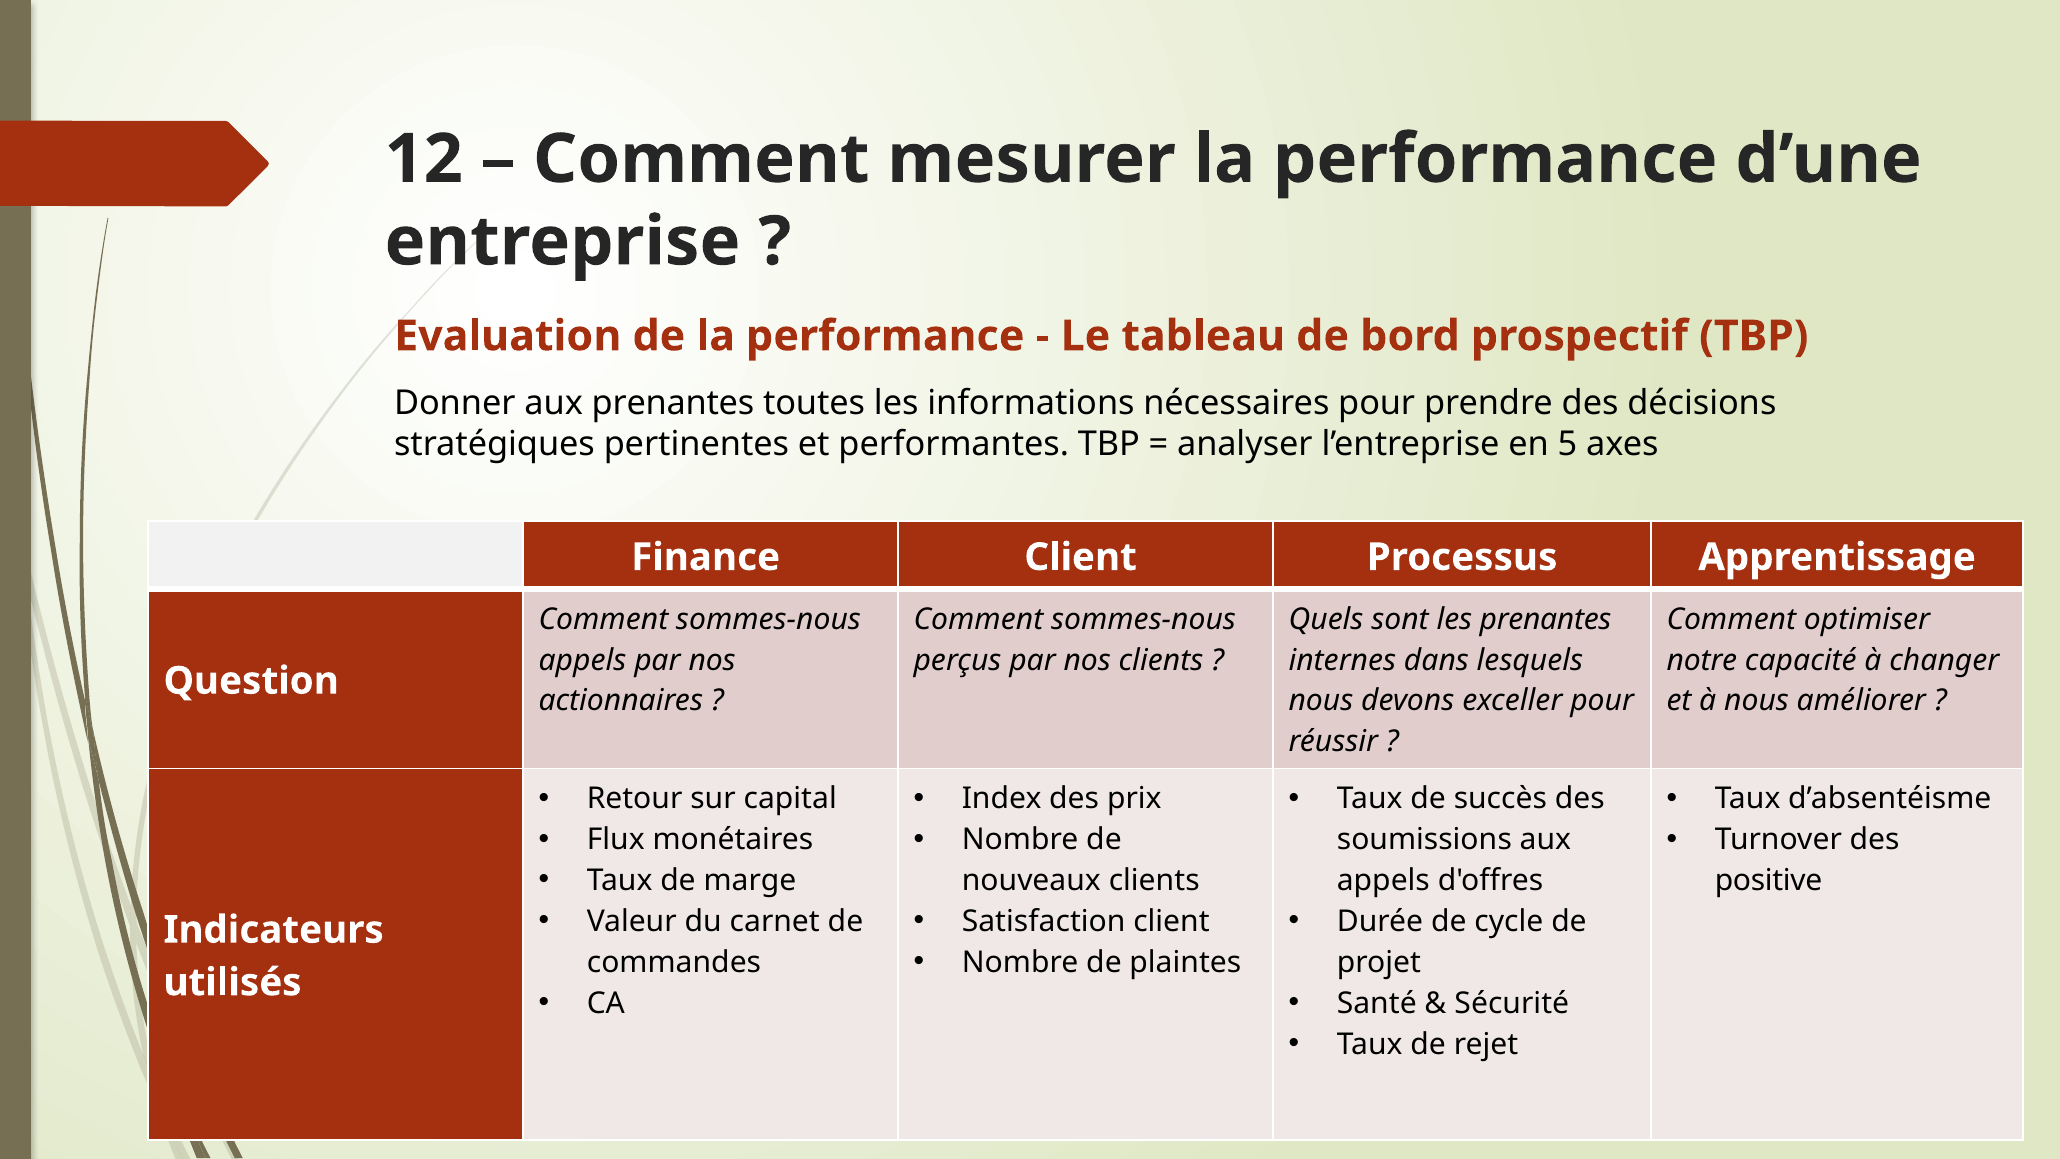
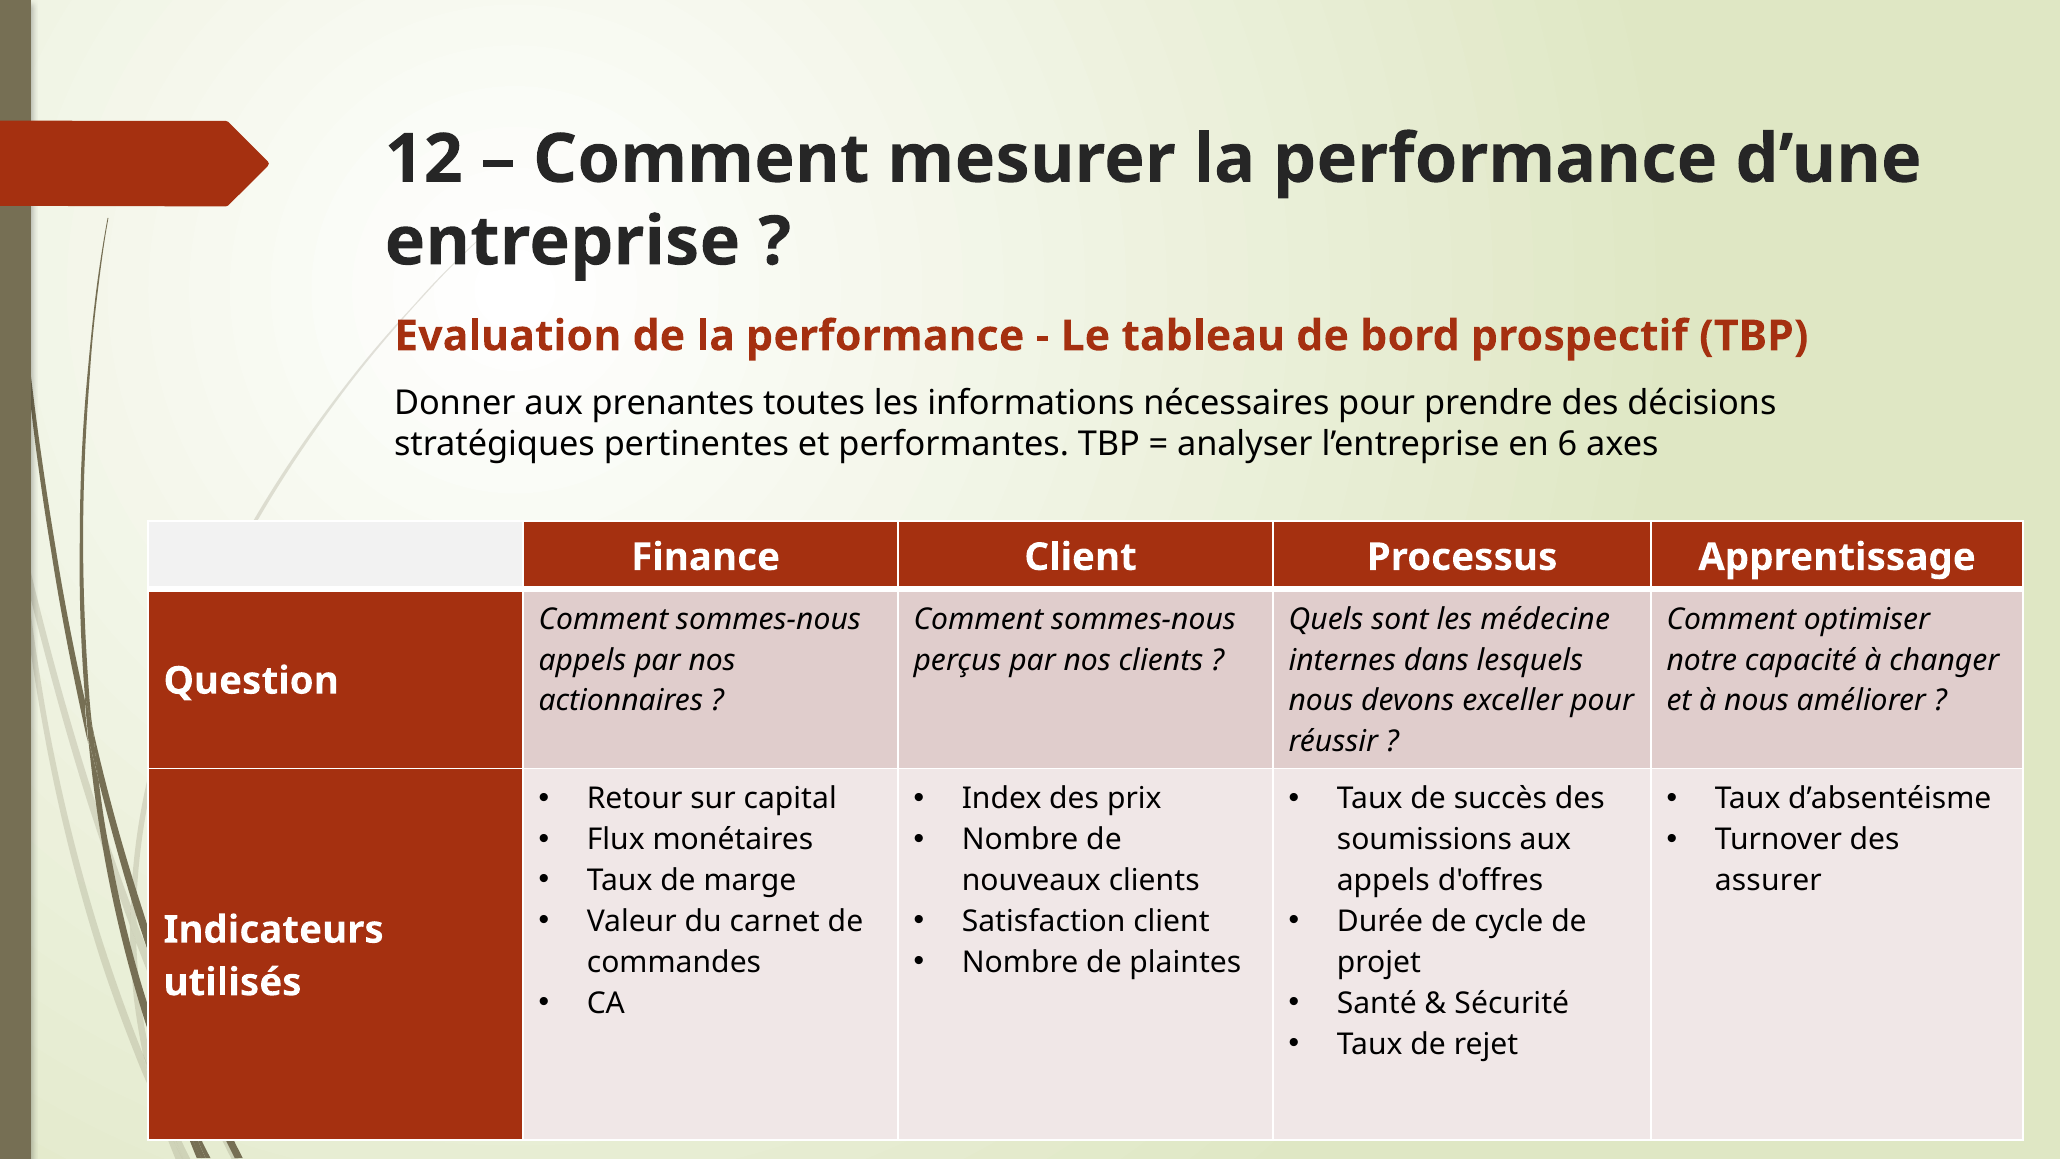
5: 5 -> 6 (1568, 444)
les prenantes: prenantes -> médecine (1545, 619)
positive: positive -> assurer (1768, 880)
